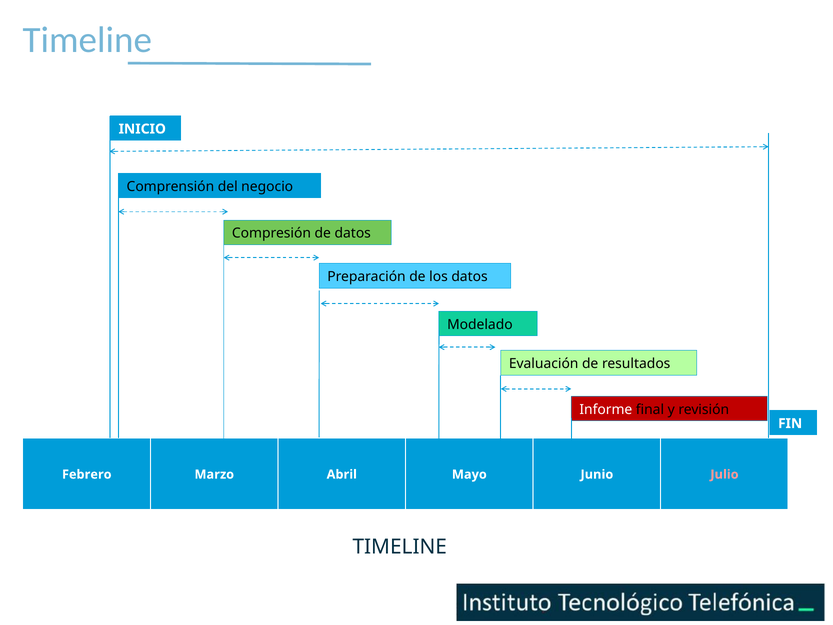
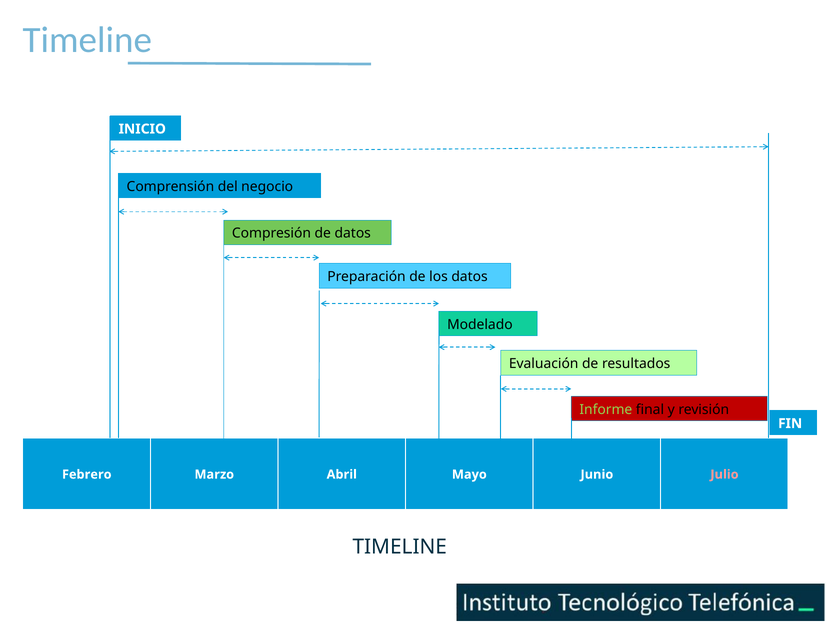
Informe colour: white -> light green (606, 409)
